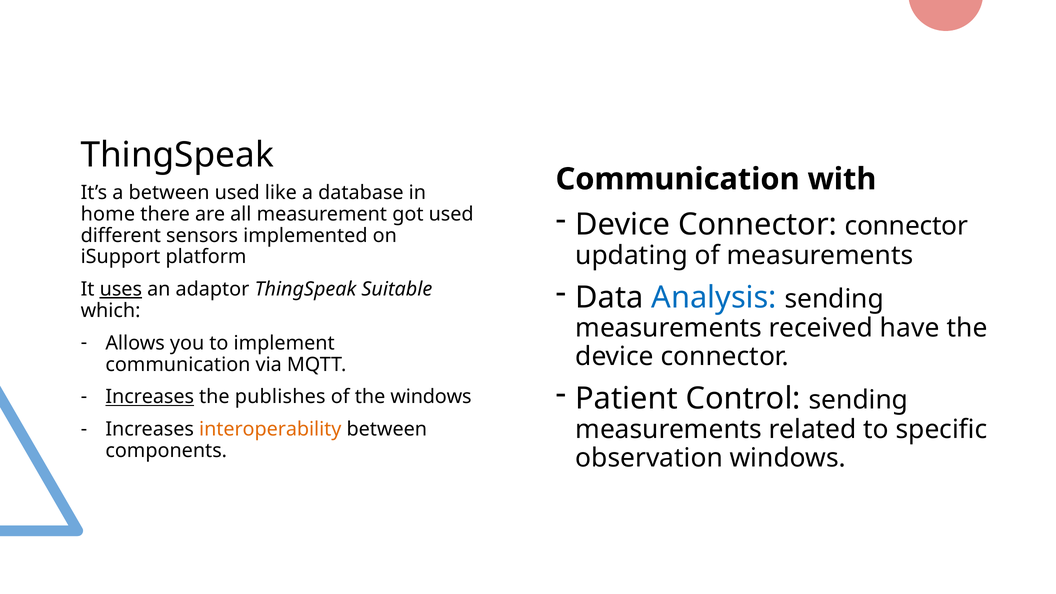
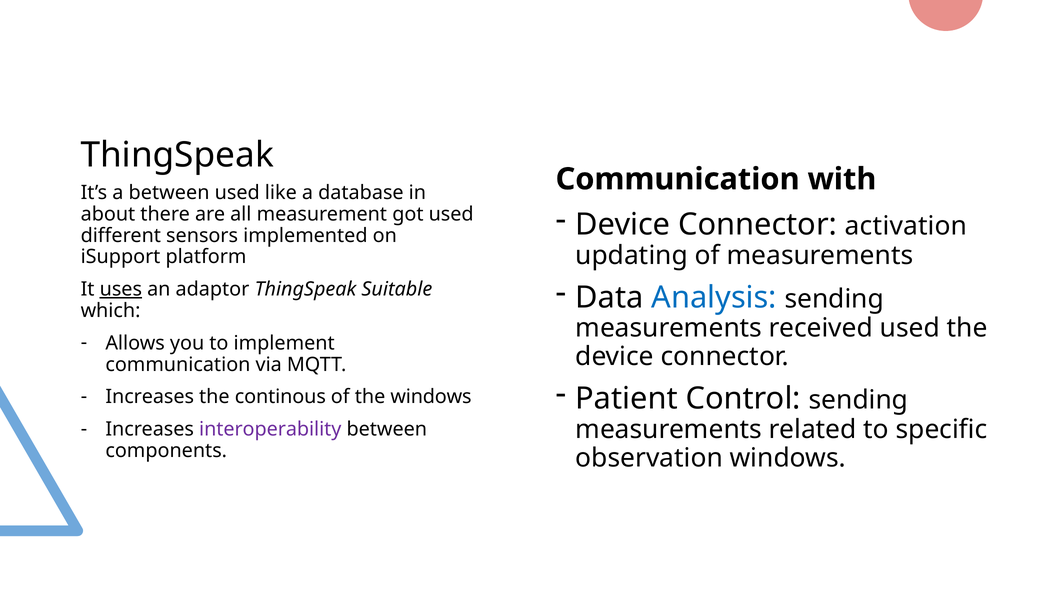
home: home -> about (108, 214)
Connector connector: connector -> activation (906, 226)
received have: have -> used (910, 328)
Increases underline: present -> none (150, 397)
publishes: publishes -> continous (280, 397)
interoperability colour: orange -> purple (270, 429)
